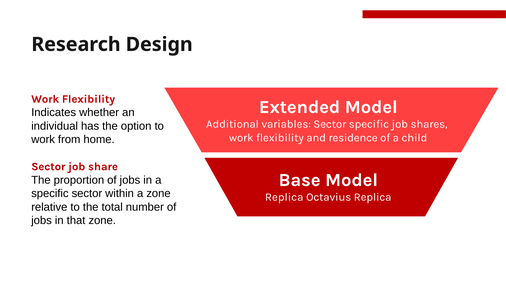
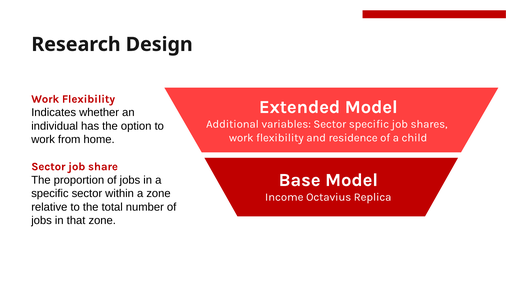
Replica: Replica -> Income (284, 197)
